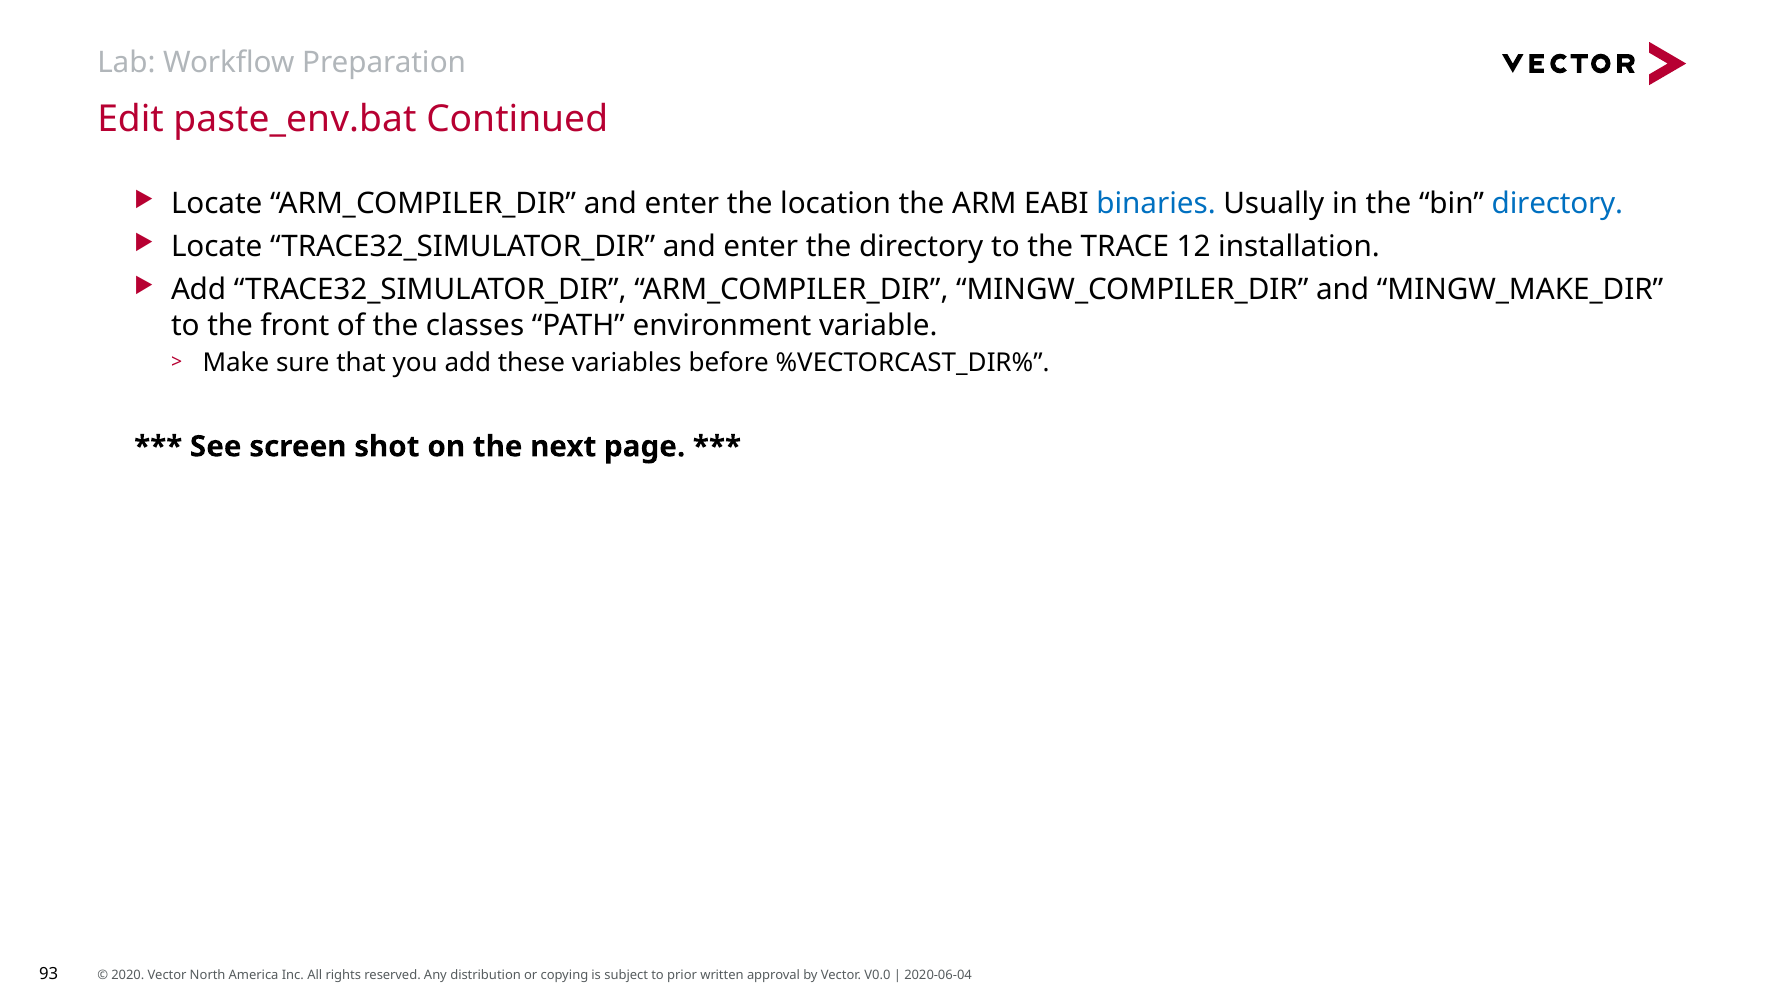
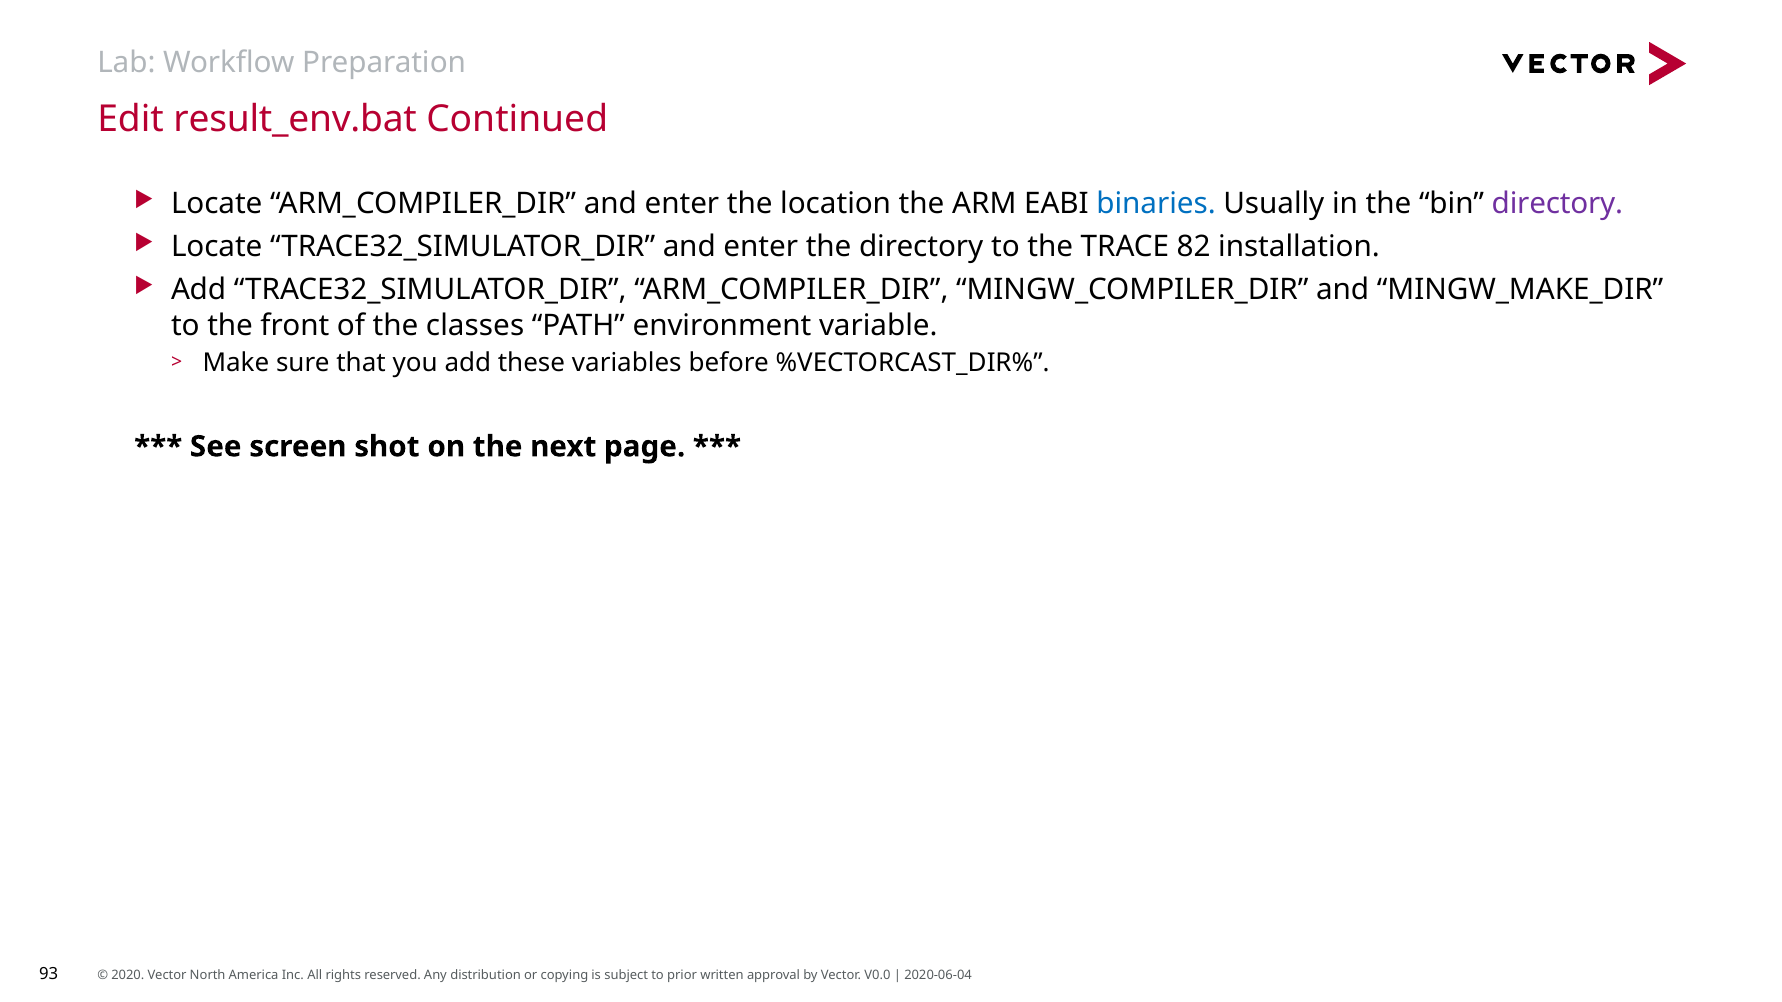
paste_env.bat: paste_env.bat -> result_env.bat (295, 120)
directory colour: blue -> purple (1557, 204)
12: 12 -> 82 (1194, 247)
